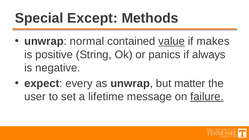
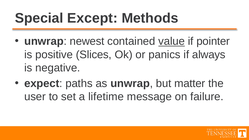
normal: normal -> newest (87, 41)
makes: makes -> pointer (213, 41)
String: String -> Slices (94, 55)
every: every -> paths (79, 83)
failure underline: present -> none (207, 97)
